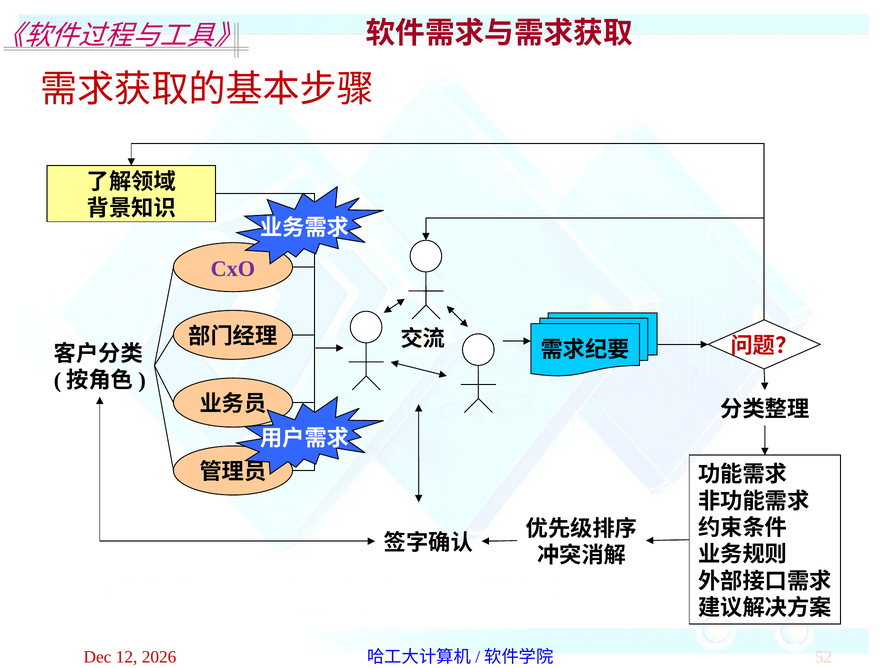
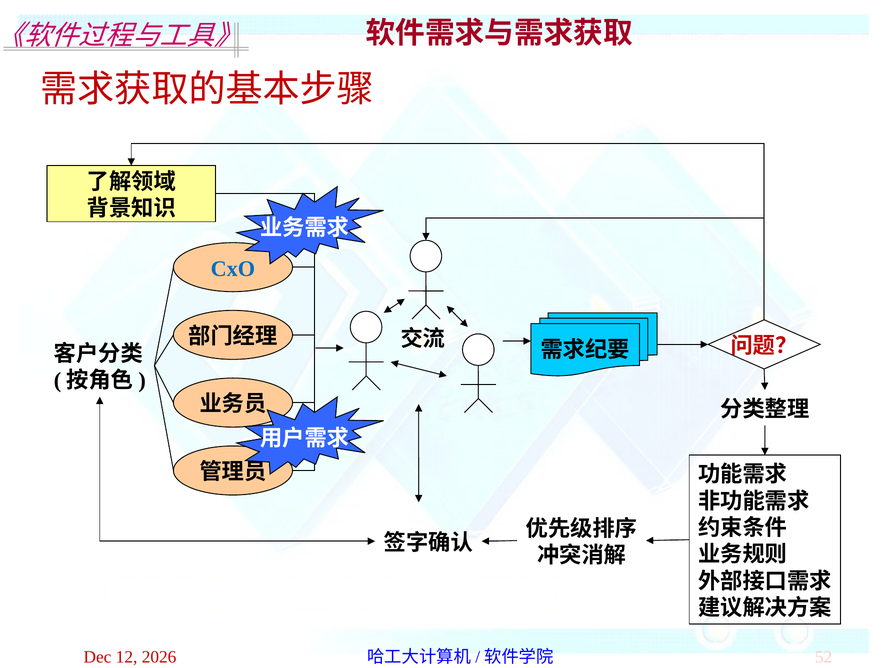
CxO colour: purple -> blue (233, 268)
